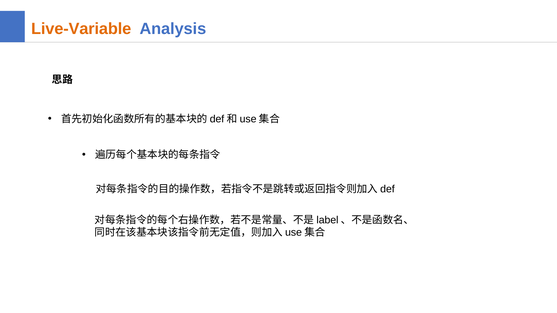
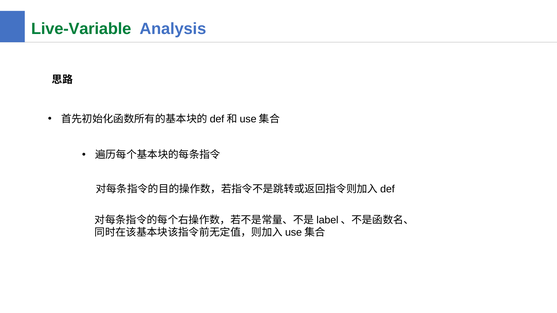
Live-Variable colour: orange -> green (81, 29)
